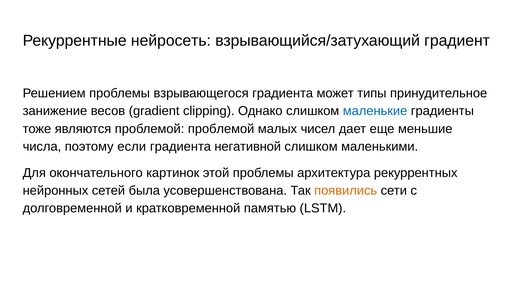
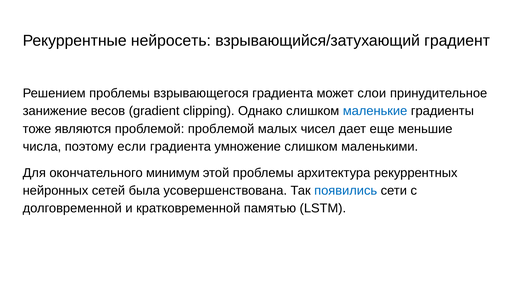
типы: типы -> слои (372, 94)
негативной: негативной -> умножение (248, 147)
картинок: картинок -> минимум (173, 173)
появились colour: orange -> blue (346, 191)
